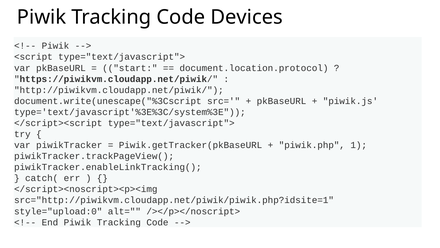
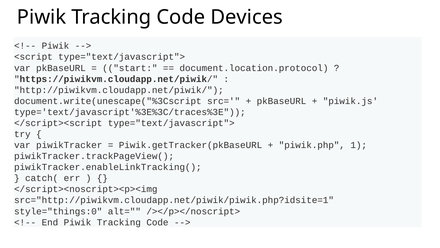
type='text/javascript'%3E%3C/system%3E: type='text/javascript'%3E%3C/system%3E -> type='text/javascript'%3E%3C/traces%3E (130, 112)
style="upload:0: style="upload:0 -> style="things:0 (58, 211)
